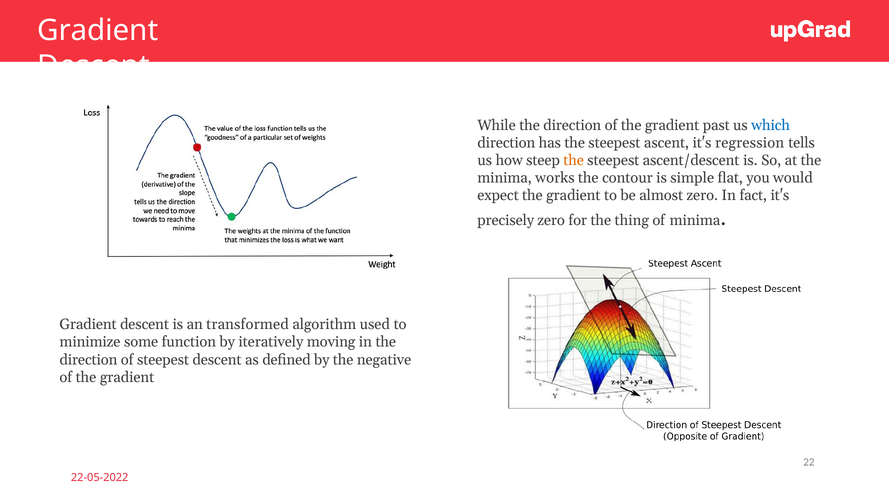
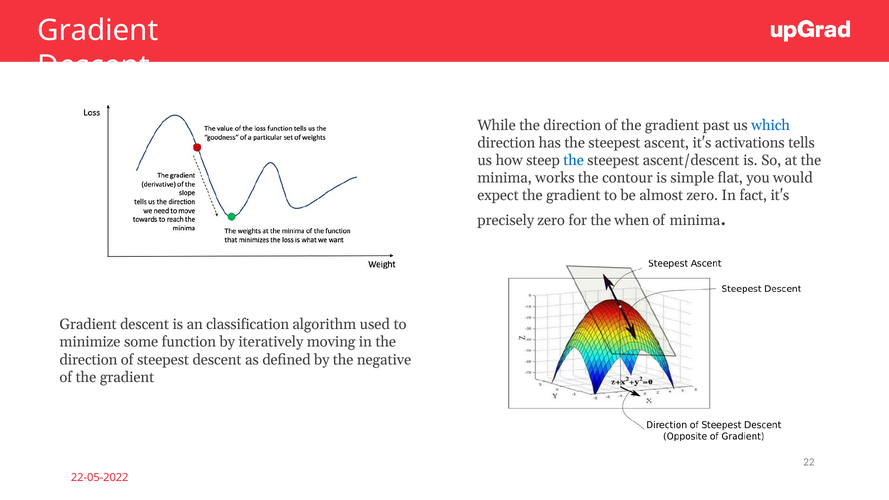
regression: regression -> activations (750, 143)
the colour: orange -> blue (574, 160)
thing: thing -> when (632, 220)
transformed: transformed -> classification (248, 324)
